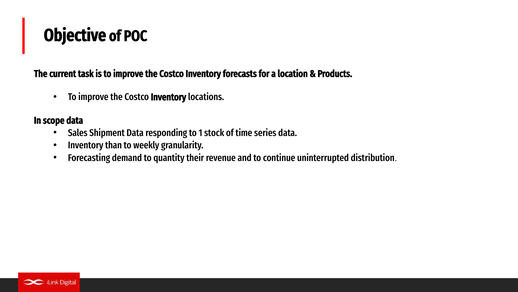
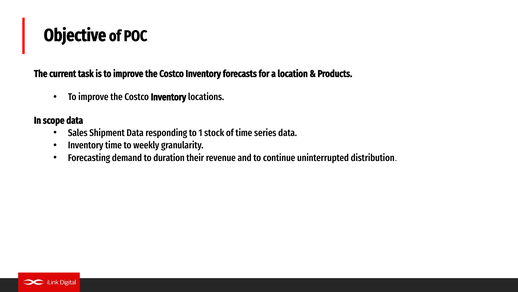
Inventory than: than -> time (113, 145)
quantity: quantity -> duration (169, 158)
